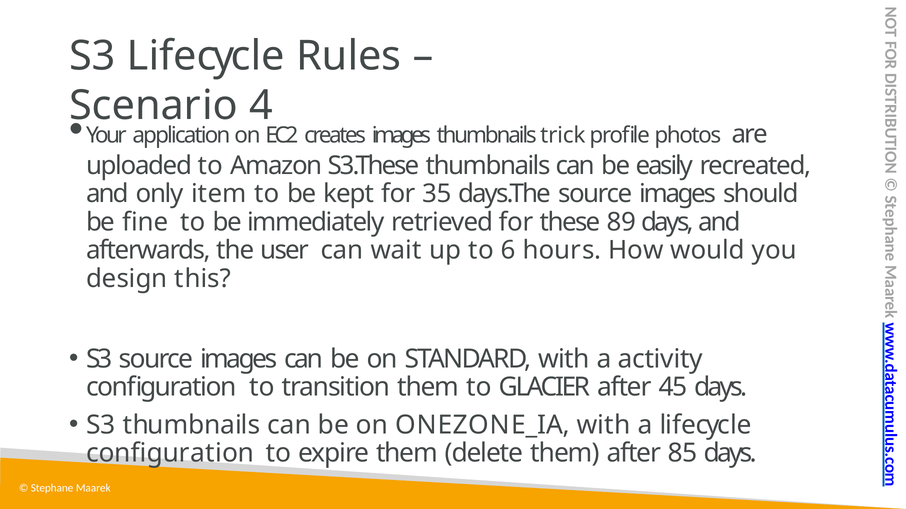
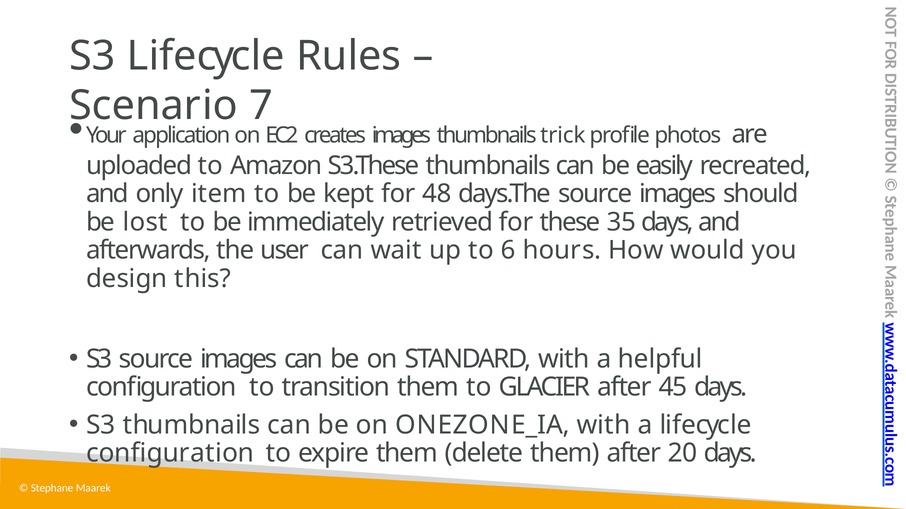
4: 4 -> 7 (261, 106)
35: 35 -> 48 (437, 194)
fine: fine -> lost (145, 222)
89: 89 -> 35 (621, 222)
activity: activity -> helpful (660, 359)
85: 85 -> 20 (683, 454)
